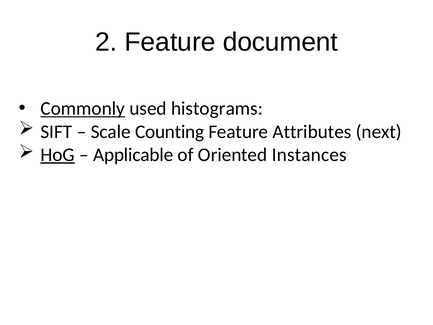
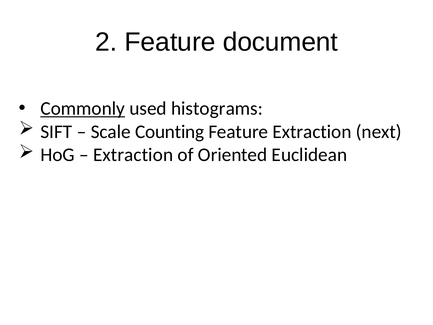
Feature Attributes: Attributes -> Extraction (312, 132)
HoG underline: present -> none (58, 155)
Applicable: Applicable -> Extraction (133, 155)
Instances: Instances -> Euclidean (309, 155)
